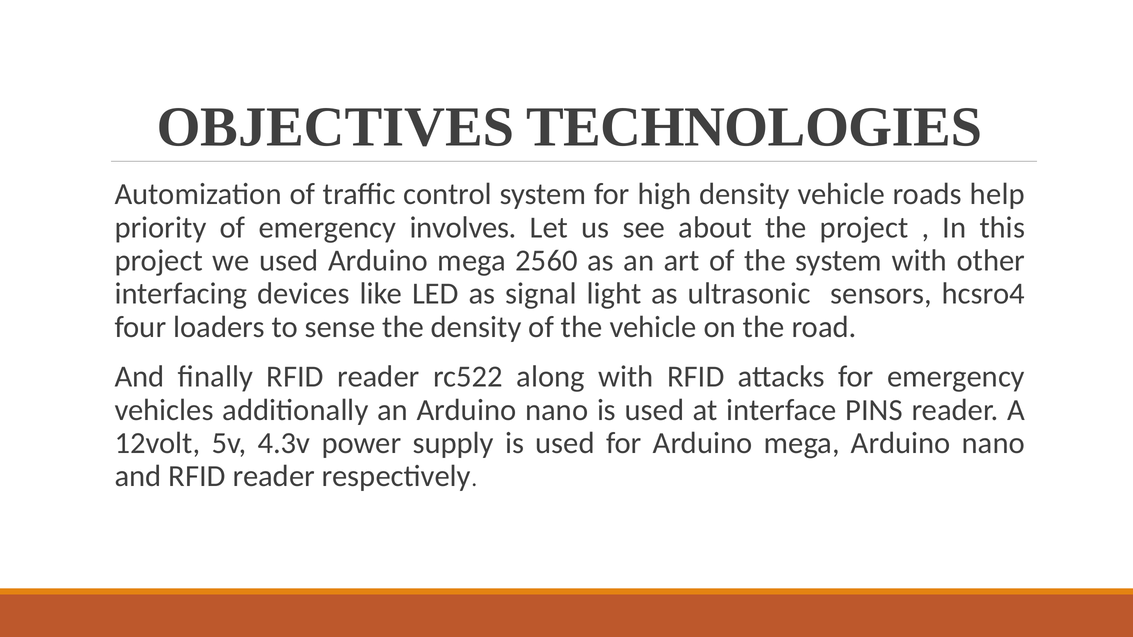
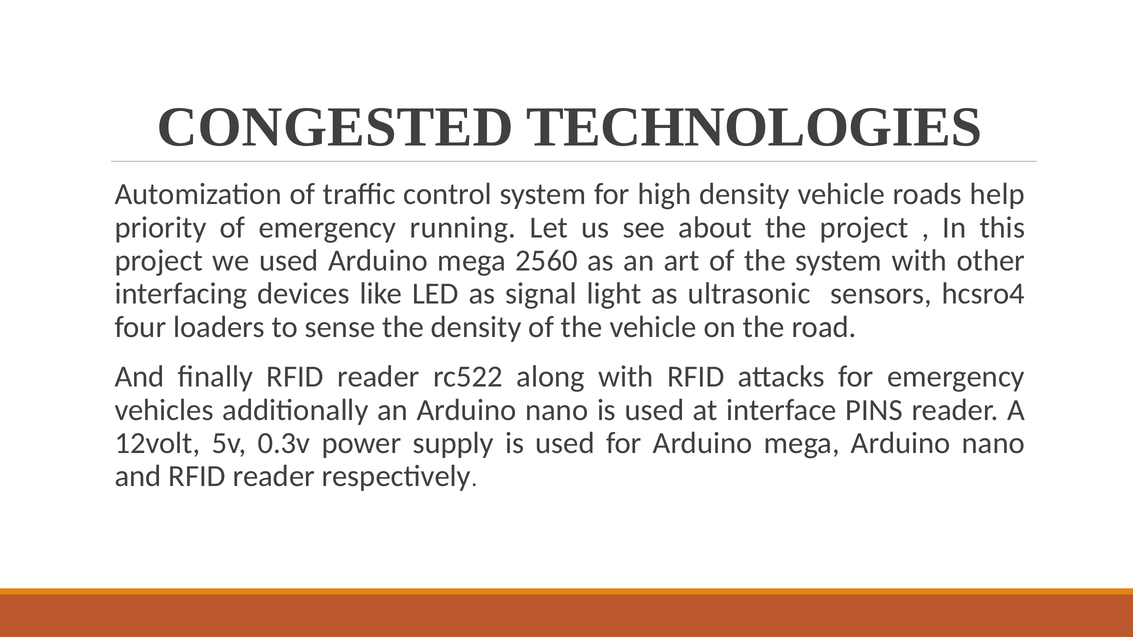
OBJECTIVES: OBJECTIVES -> CONGESTED (335, 127)
involves: involves -> running (463, 228)
4.3v: 4.3v -> 0.3v (284, 443)
